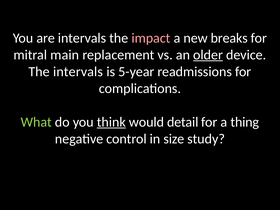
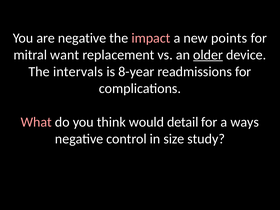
are intervals: intervals -> negative (82, 38)
breaks: breaks -> points (229, 38)
main: main -> want (65, 55)
5-year: 5-year -> 8-year (136, 72)
What colour: light green -> pink (36, 122)
think underline: present -> none (111, 122)
thing: thing -> ways (245, 122)
